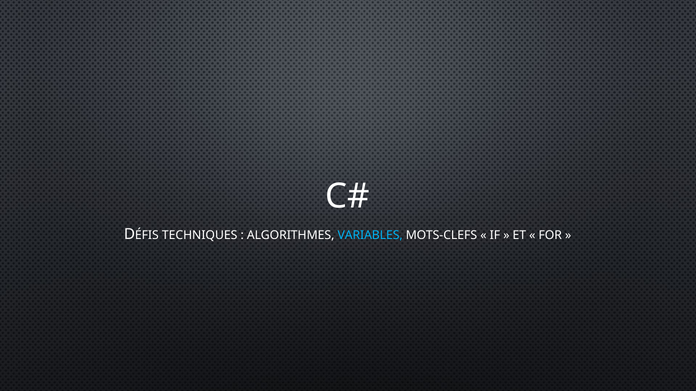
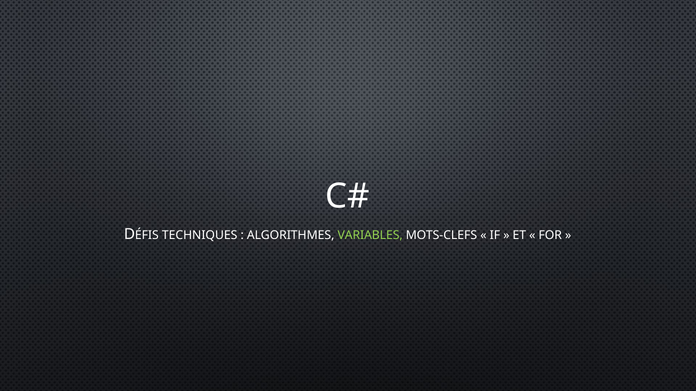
VARIABLES colour: light blue -> light green (370, 236)
